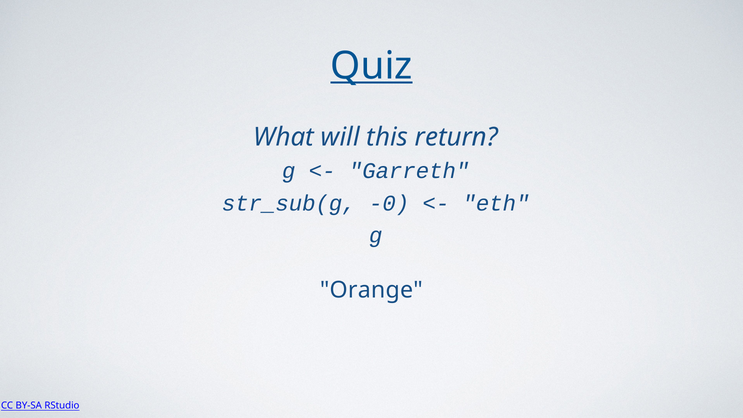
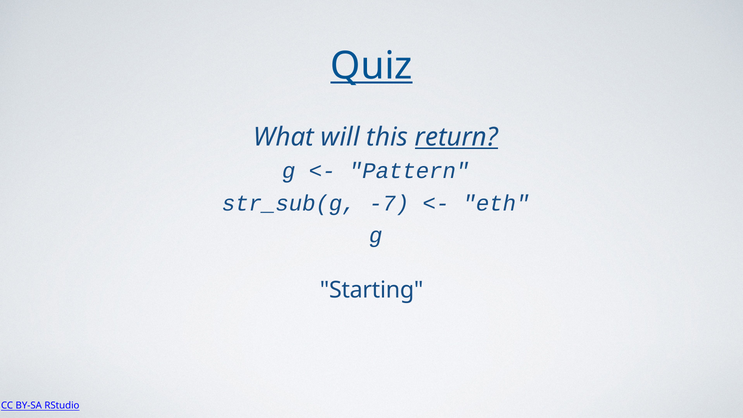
return underline: none -> present (456, 137)
Garreth: Garreth -> Pattern (409, 171)
-0: -0 -> -7 (389, 203)
Orange: Orange -> Starting (372, 290)
